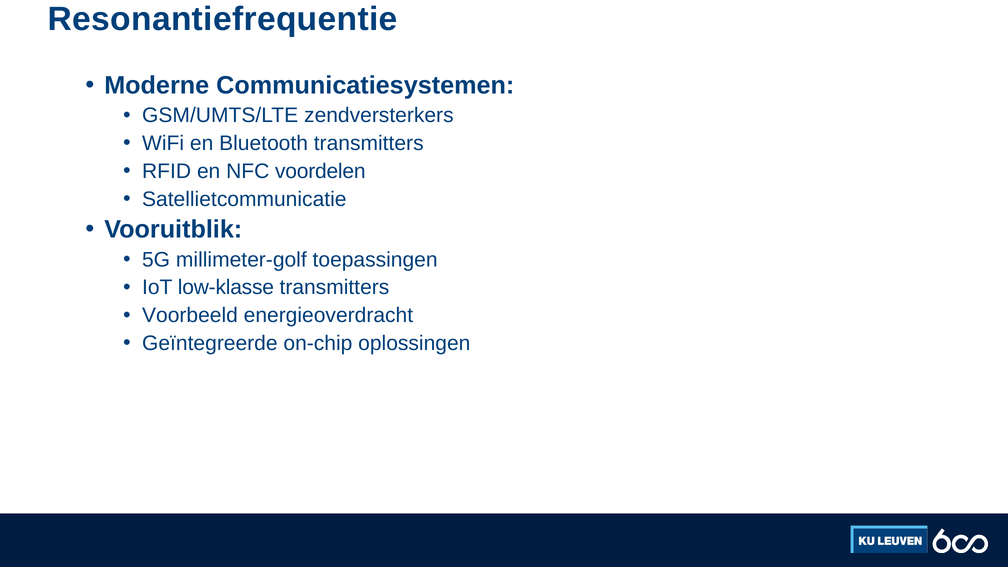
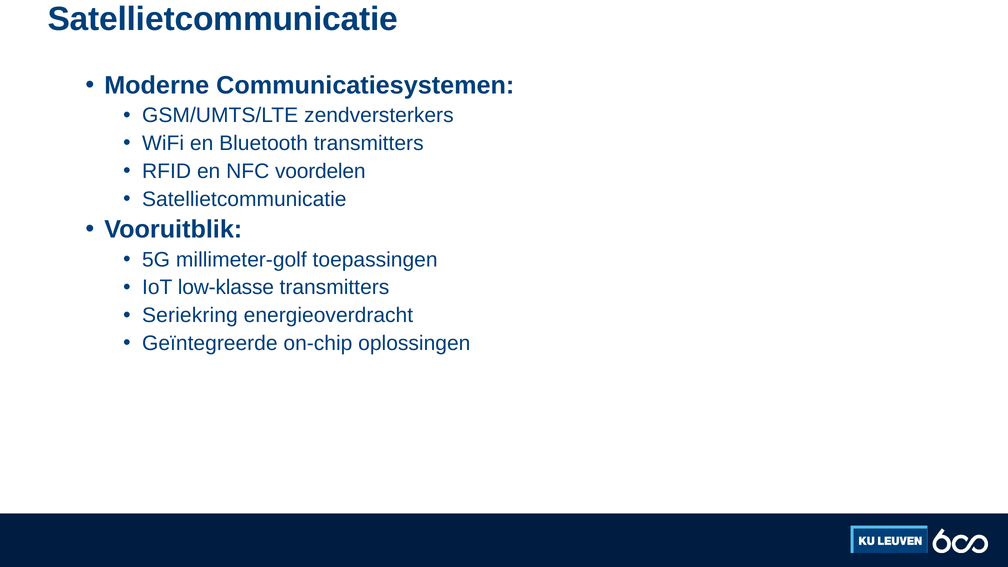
Resonantiefrequentie: Resonantiefrequentie -> Satellietcommunicatie (223, 19)
Voorbeeld: Voorbeeld -> Seriekring (190, 315)
